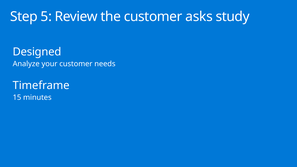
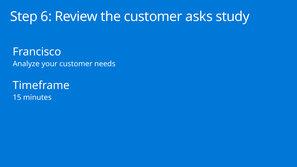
5: 5 -> 6 (46, 17)
Designed: Designed -> Francisco (37, 52)
